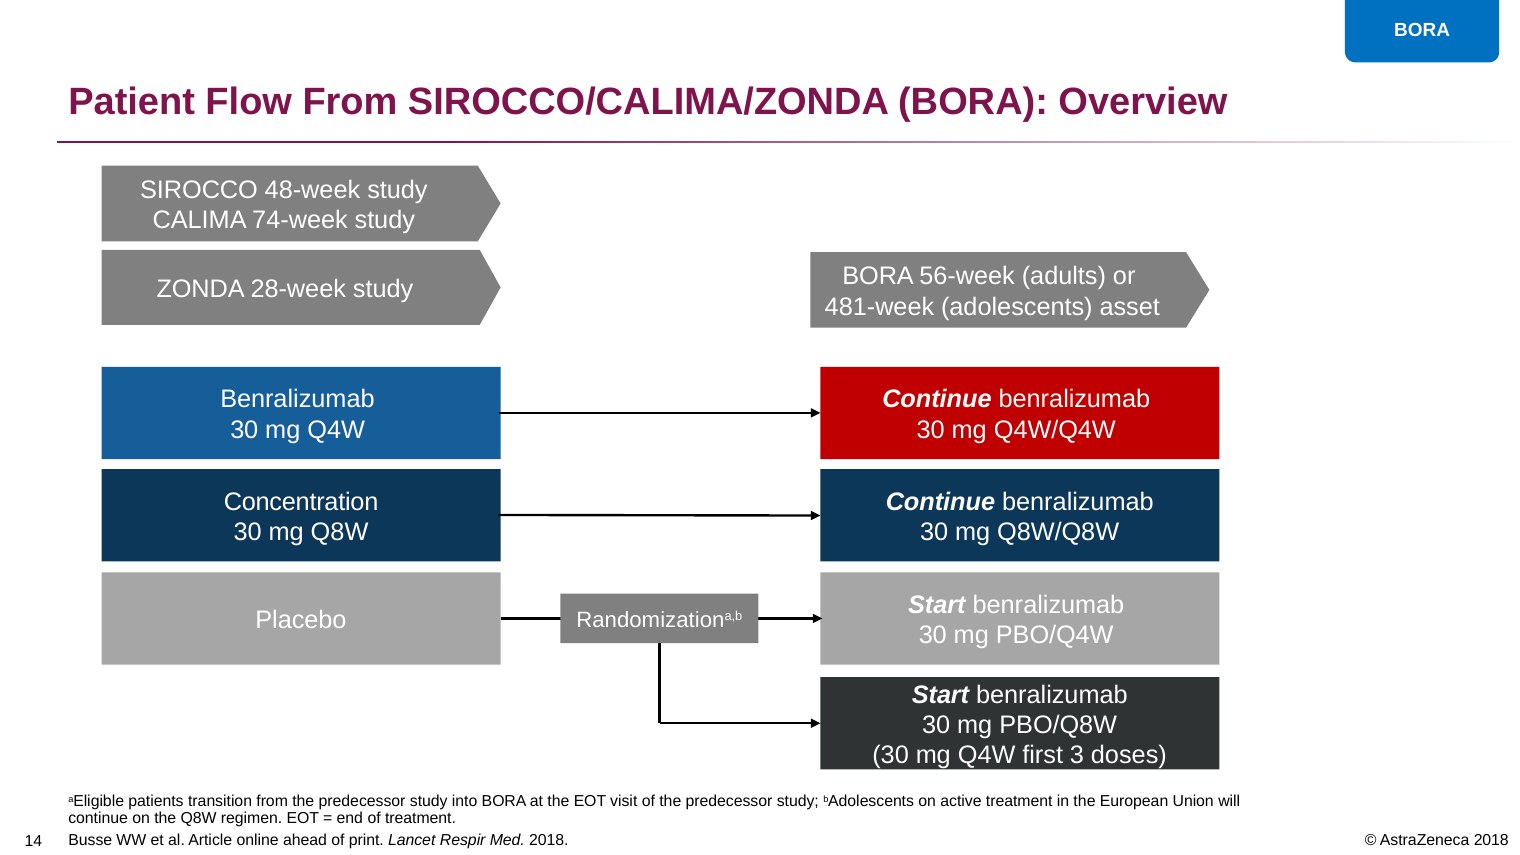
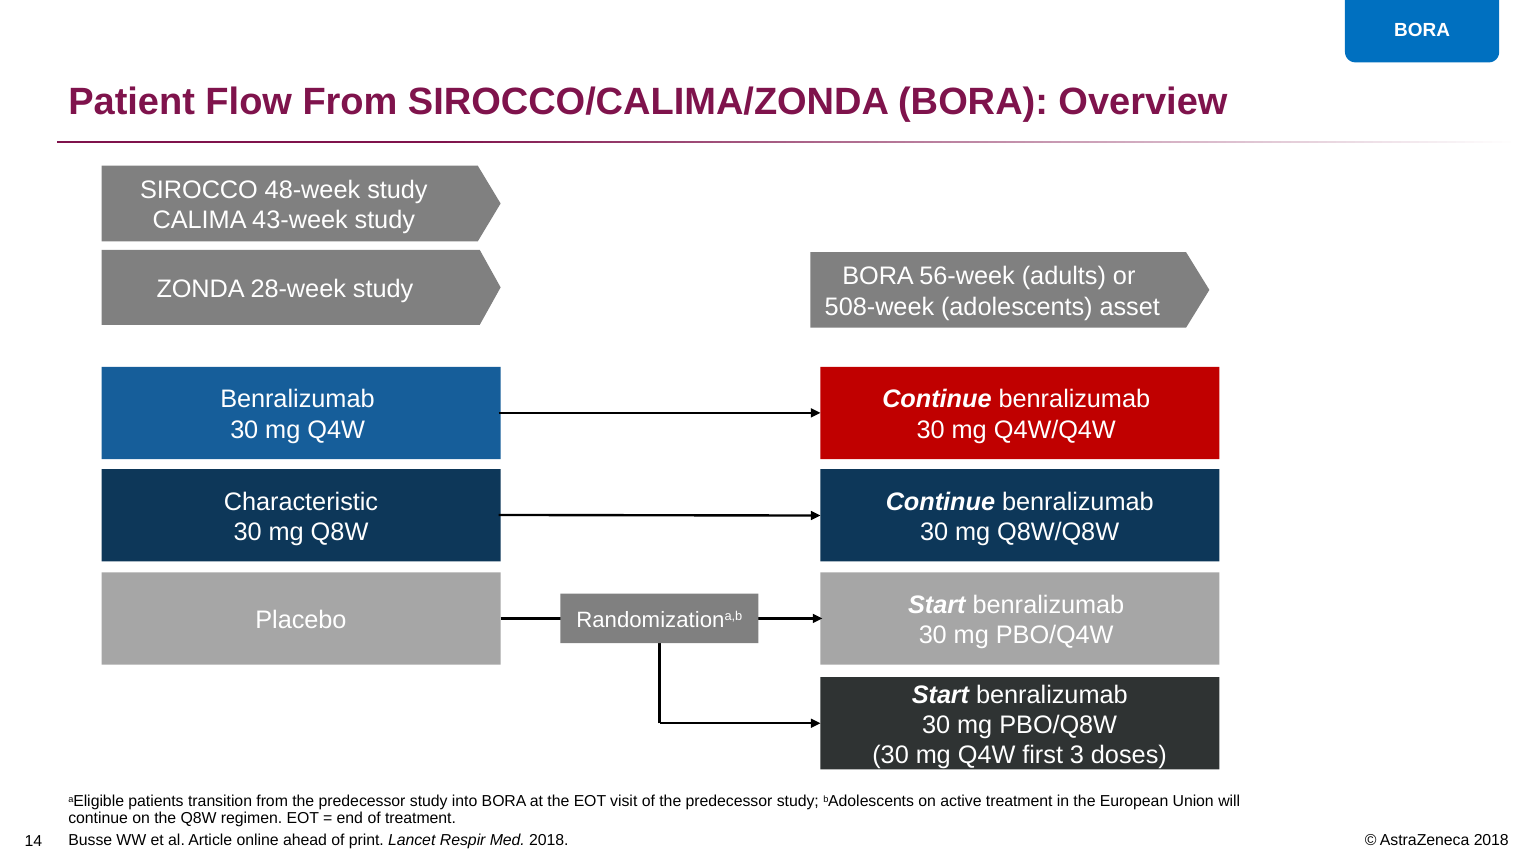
74-week: 74-week -> 43-week (300, 220)
481-week: 481-week -> 508-week (879, 307)
Concentration: Concentration -> Characteristic (301, 502)
